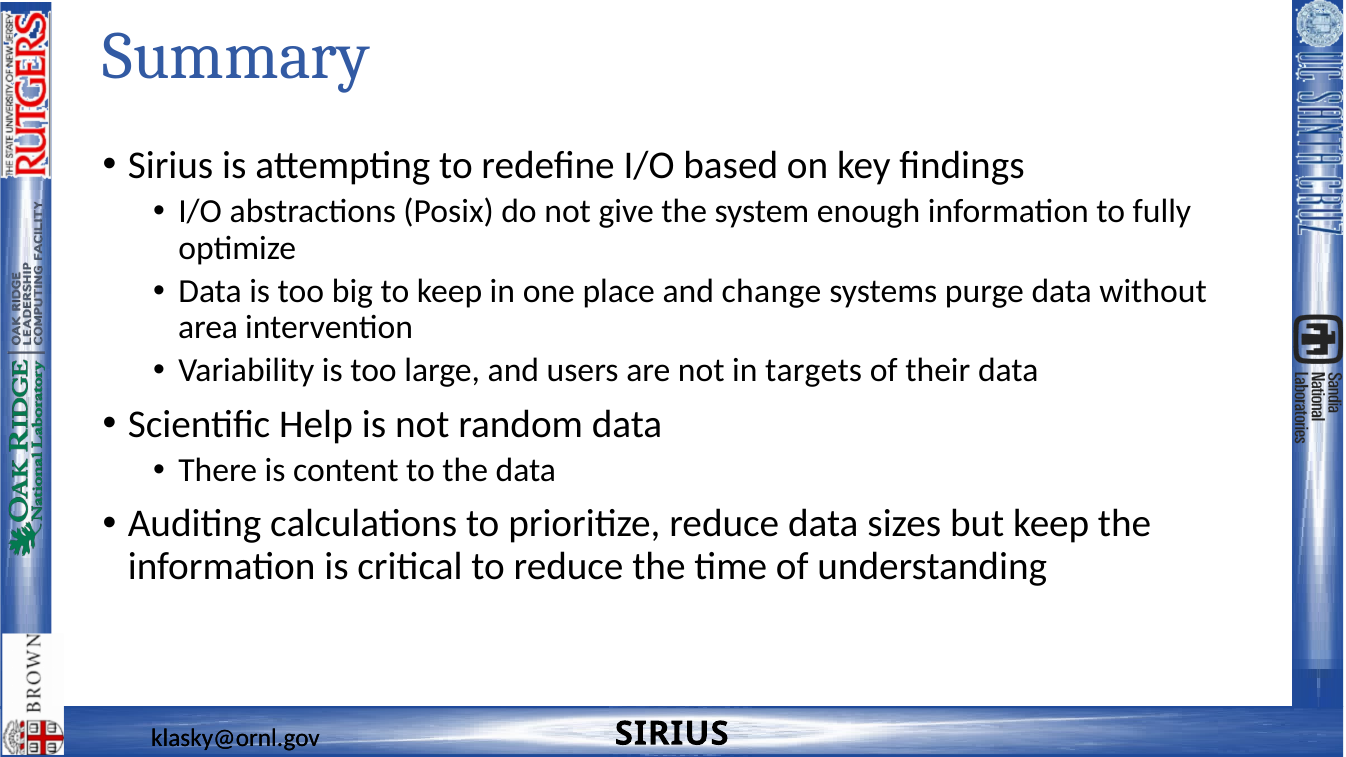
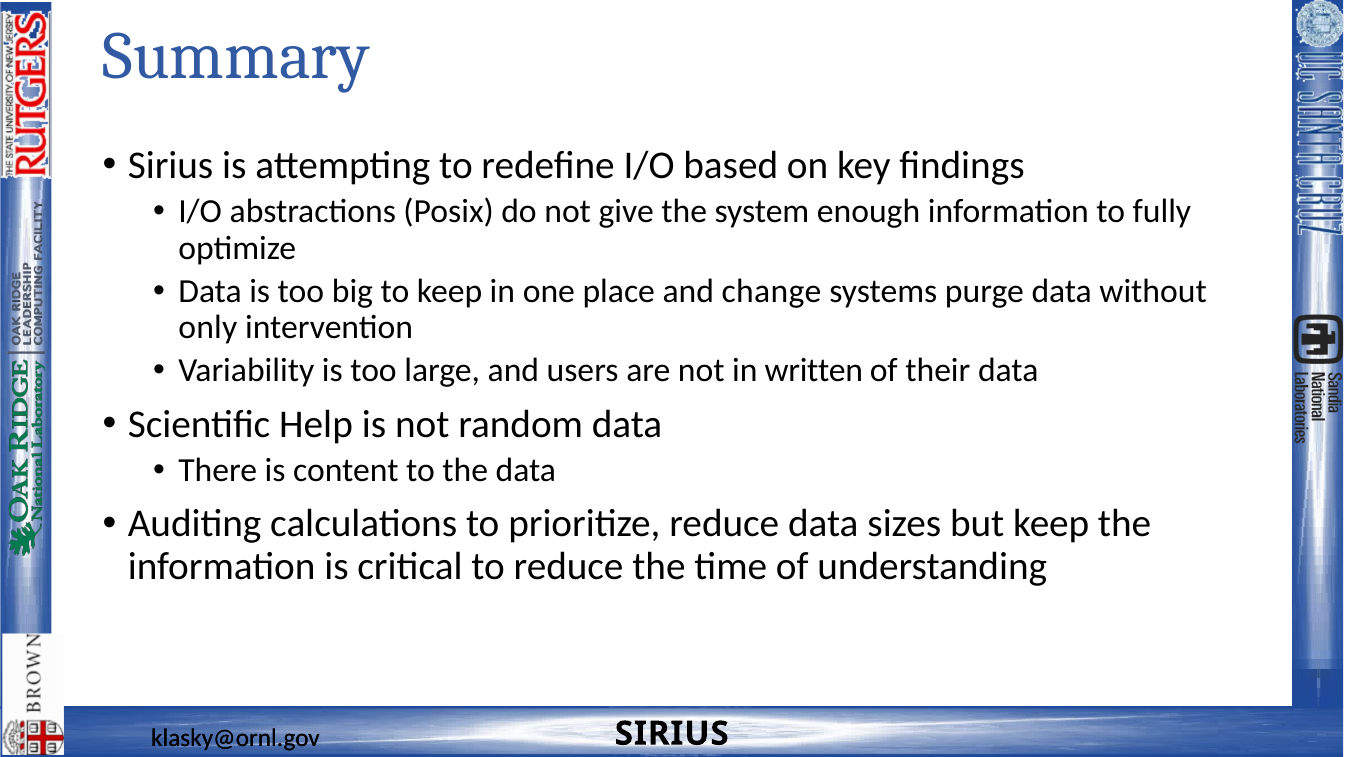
area: area -> only (208, 328)
targets: targets -> written (814, 371)
